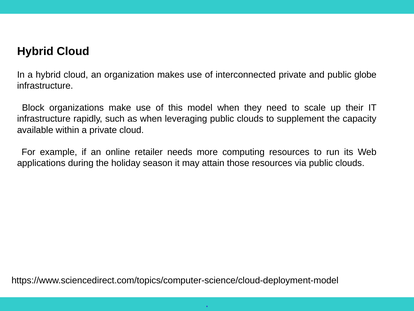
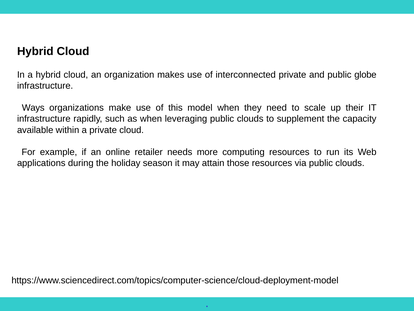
Block: Block -> Ways (33, 108)
